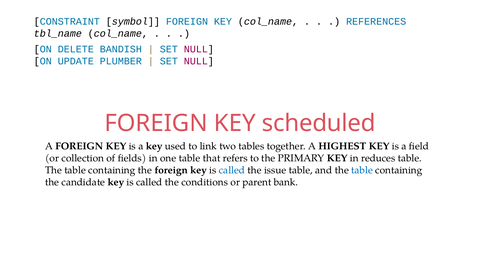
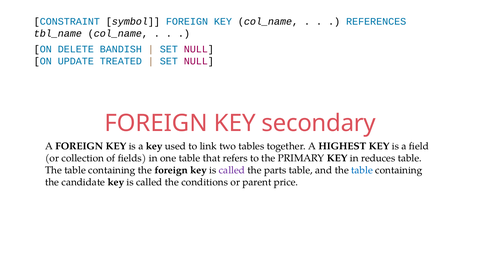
PLUMBER: PLUMBER -> TREATED (121, 61)
scheduled: scheduled -> secondary (319, 123)
called colour: blue -> purple (232, 170)
issue: issue -> parts (275, 170)
bank: bank -> price (286, 182)
